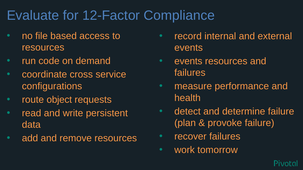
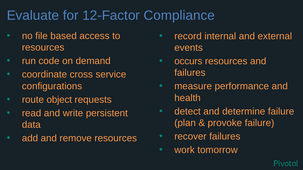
events: events -> occurs (188, 61)
